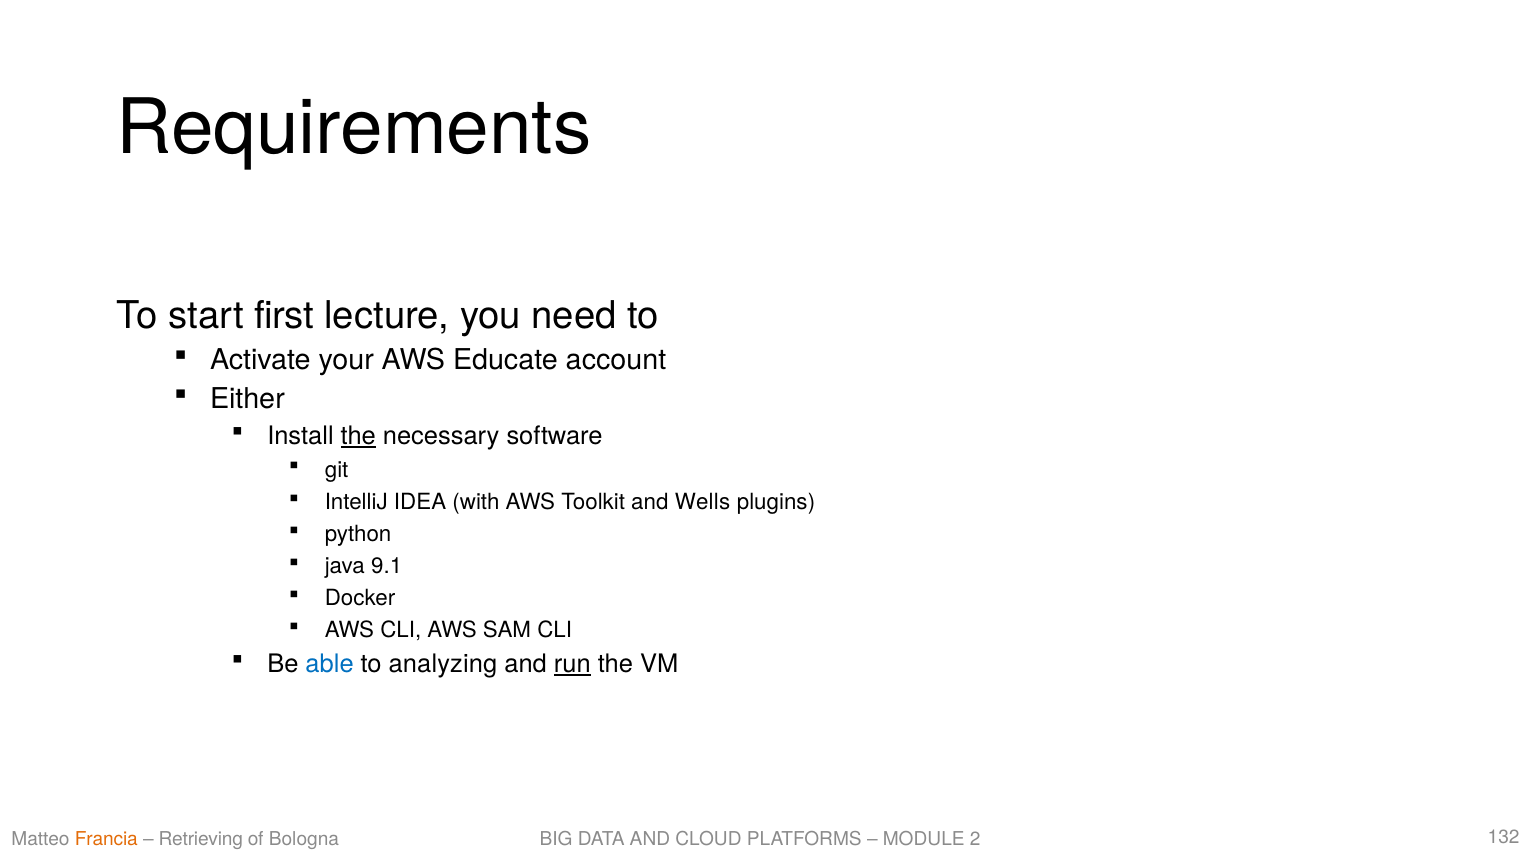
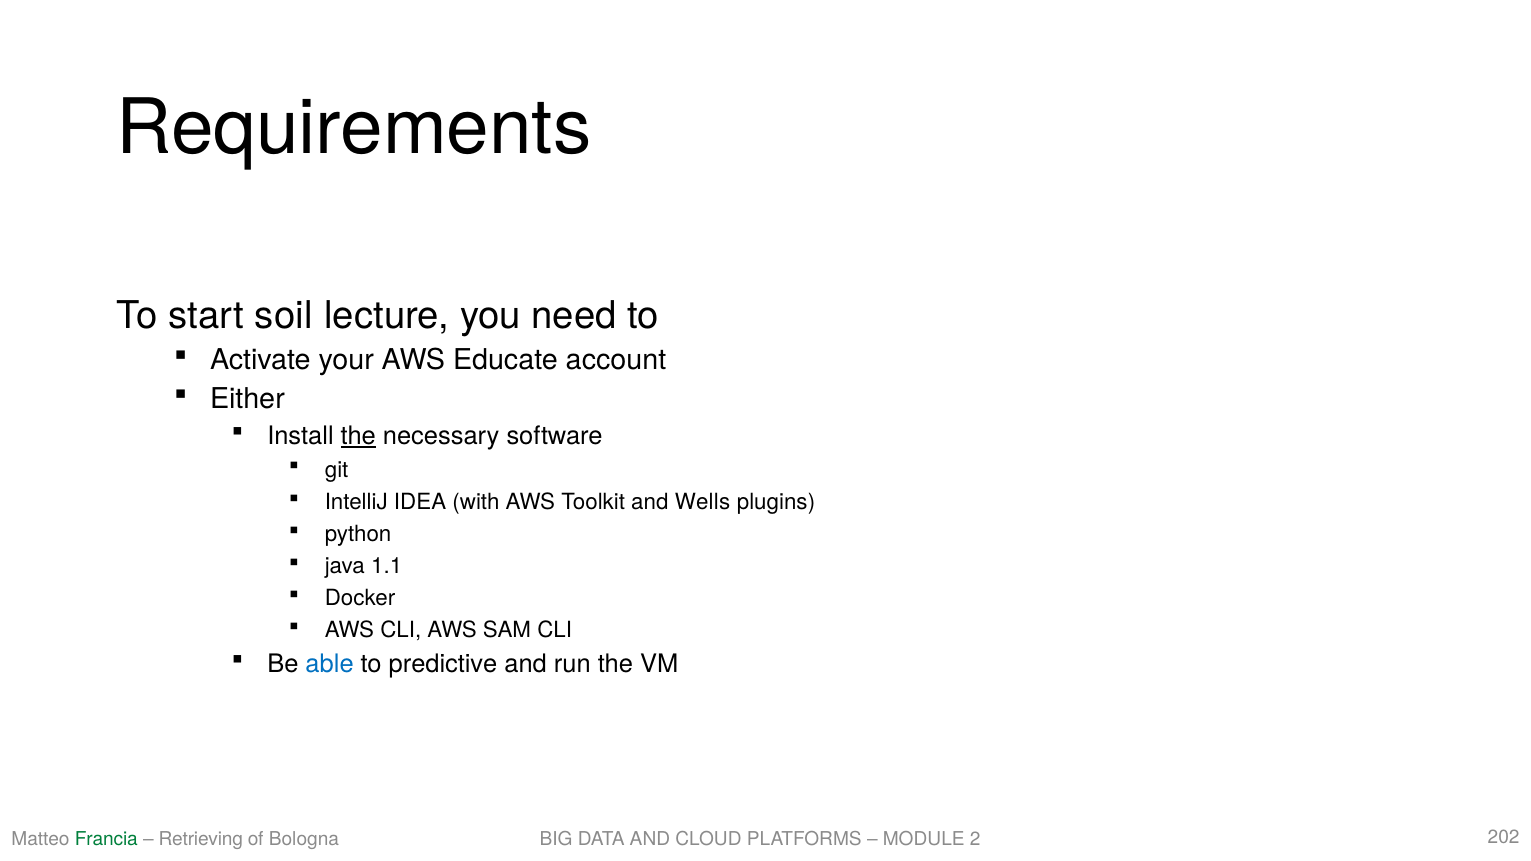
first: first -> soil (284, 316)
9.1: 9.1 -> 1.1 (387, 566)
analyzing: analyzing -> predictive (443, 664)
run underline: present -> none (572, 664)
Francia colour: orange -> green (106, 840)
132: 132 -> 202 (1504, 837)
